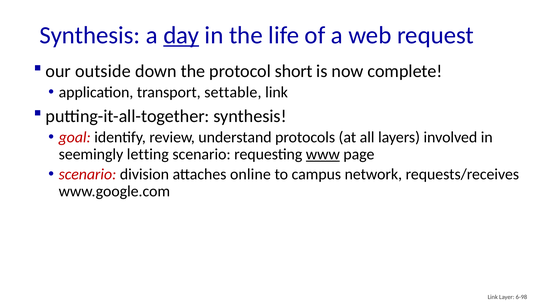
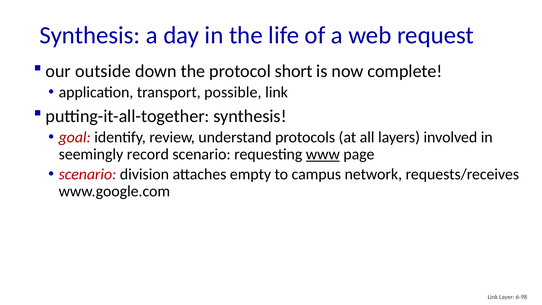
day underline: present -> none (181, 35)
settable: settable -> possible (233, 92)
letting: letting -> record (148, 154)
online: online -> empty (250, 174)
